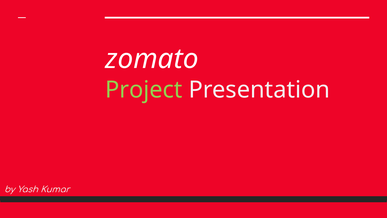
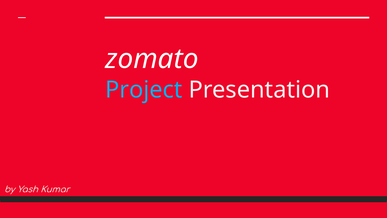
Project colour: light green -> light blue (144, 90)
